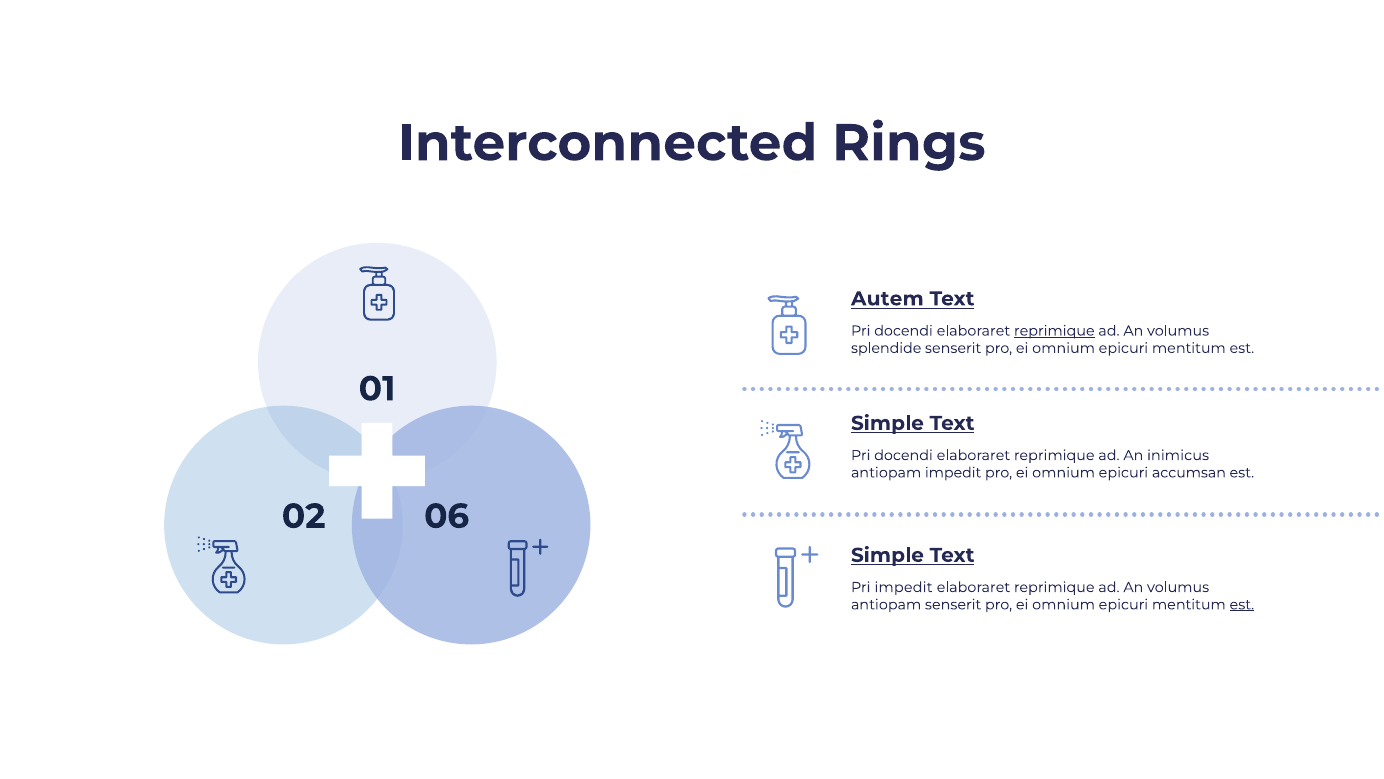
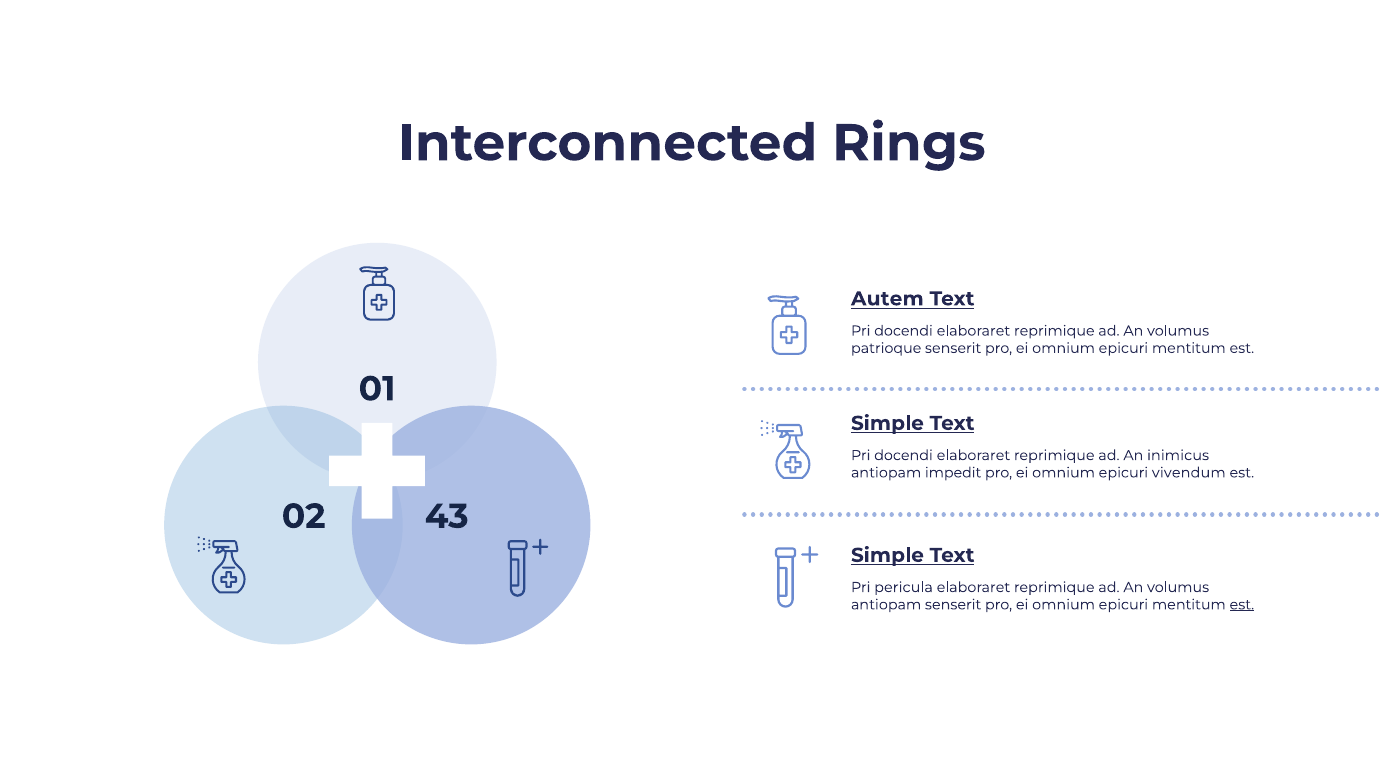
reprimique underline: present -> none (1054, 331)
splendide: splendide -> patrioque (886, 348)
accumsan: accumsan -> vivendum (1189, 472)
06: 06 -> 43 (447, 516)
Pri impedit: impedit -> pericula (904, 587)
